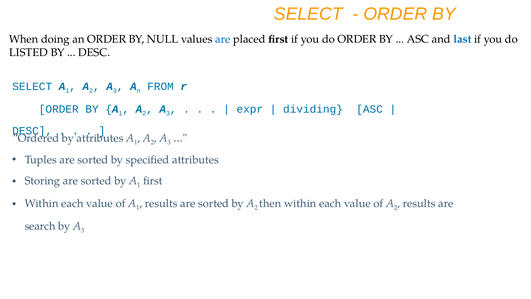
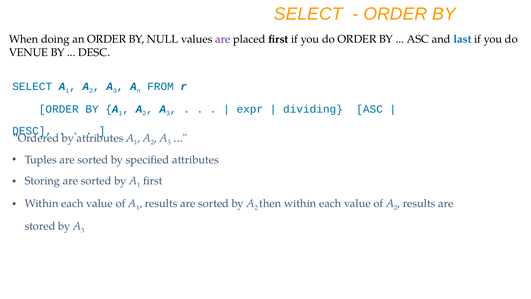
are colour: blue -> purple (223, 39)
LISTED: LISTED -> VENUE (29, 52)
search: search -> stored (40, 226)
